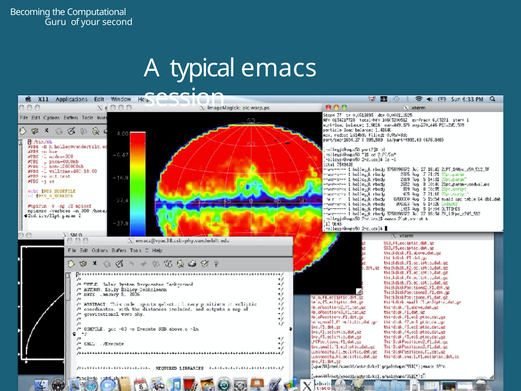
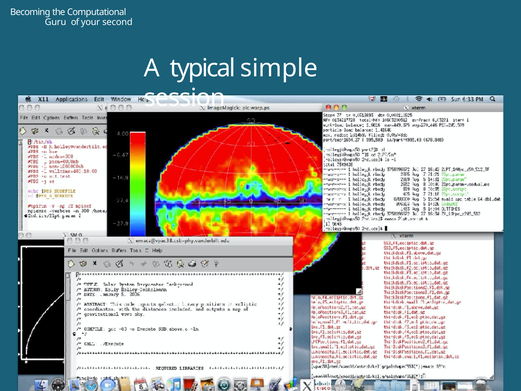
emacs: emacs -> simple (279, 68)
